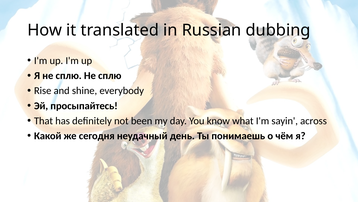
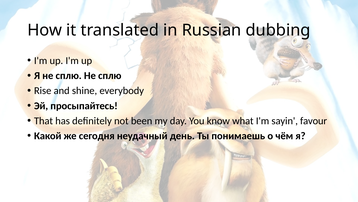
across: across -> favour (314, 120)
